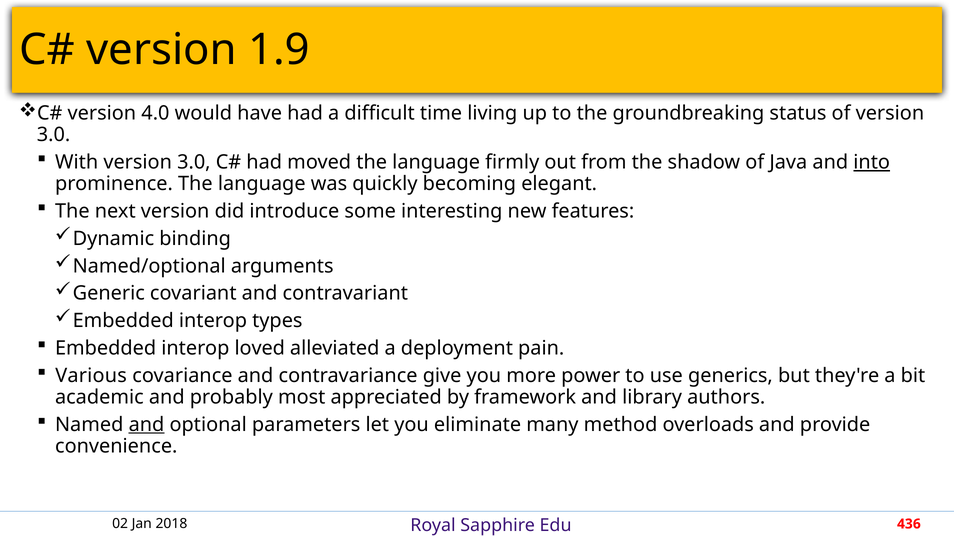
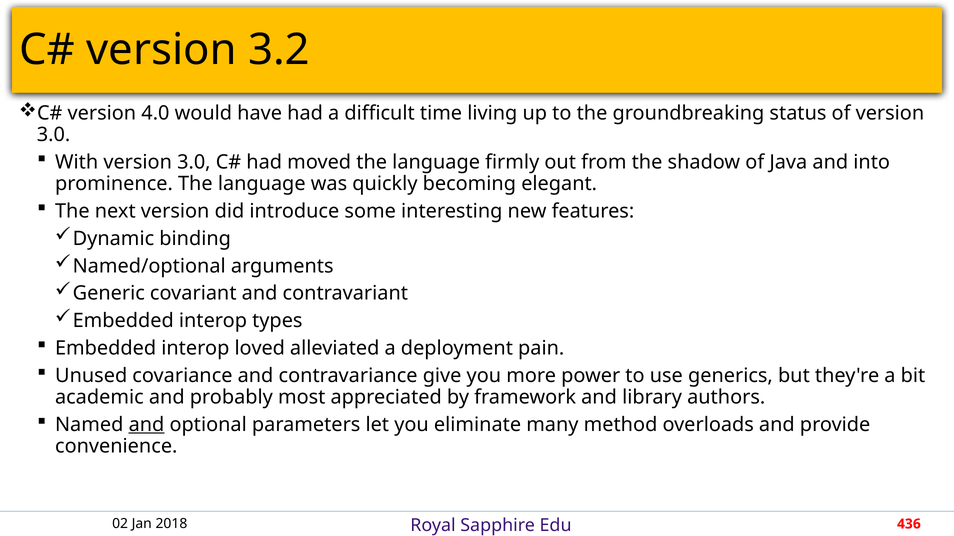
1.9: 1.9 -> 3.2 (279, 50)
into underline: present -> none (872, 162)
Various: Various -> Unused (91, 376)
